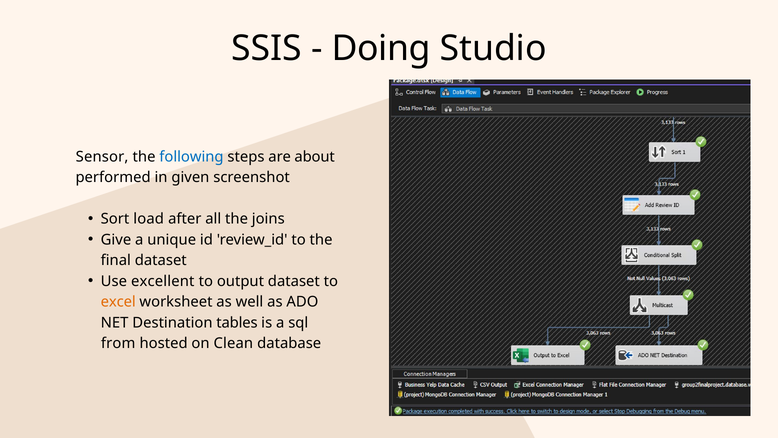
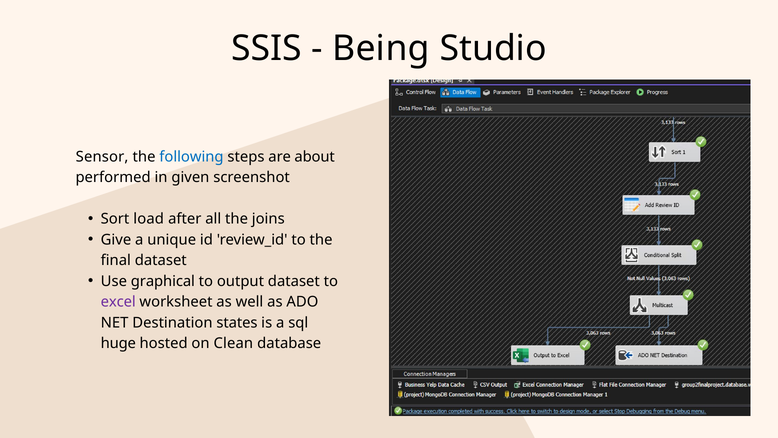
Doing: Doing -> Being (381, 48)
excellent: excellent -> graphical (163, 281)
excel colour: orange -> purple (118, 302)
tables: tables -> states (237, 323)
from: from -> huge (118, 343)
